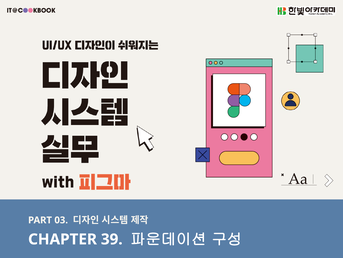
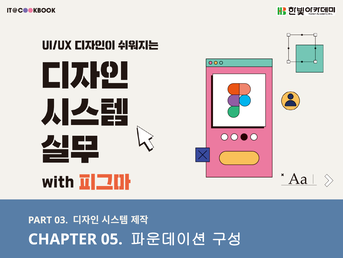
39: 39 -> 05 (112, 239)
